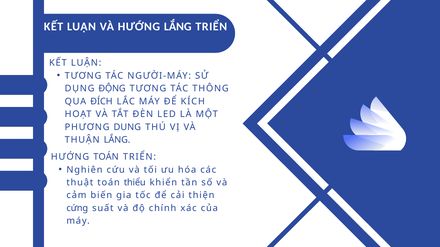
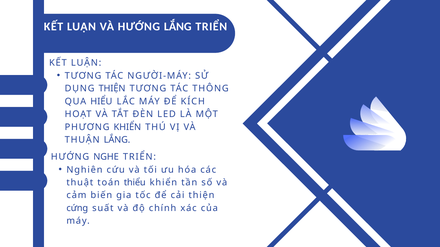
DỤNG ĐỘNG: ĐỘNG -> THIỆN (112, 89)
ĐÍCH: ĐÍCH -> HIỂU (101, 102)
PHƯƠNG DUNG: DUNG -> KHIỂN (127, 127)
HƯỚNG TOÁN: TOÁN -> NGHE (106, 157)
